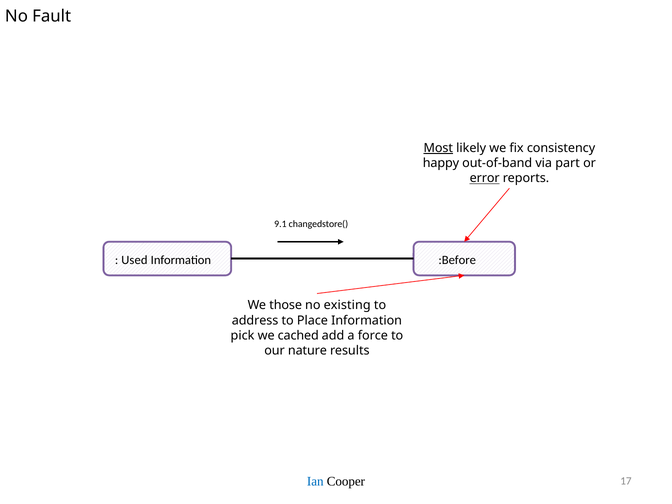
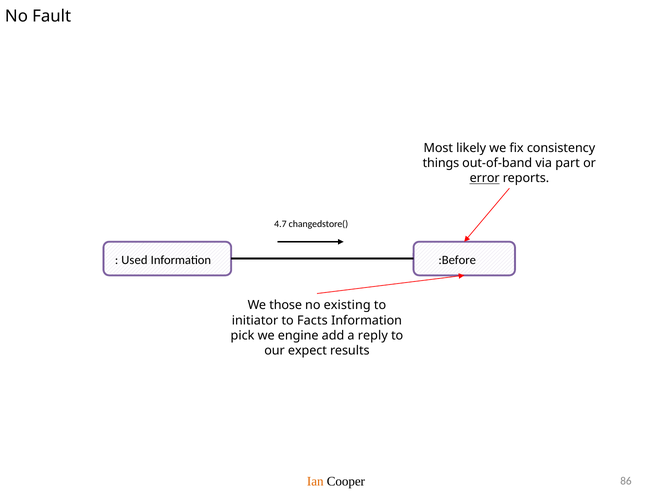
Most underline: present -> none (438, 148)
happy: happy -> things (441, 163)
9.1: 9.1 -> 4.7 (280, 224)
address: address -> initiator (255, 320)
Place: Place -> Facts (312, 320)
cached: cached -> engine (298, 335)
force: force -> reply (373, 335)
nature: nature -> expect (307, 351)
Ian colour: blue -> orange (315, 481)
17: 17 -> 86 (626, 481)
